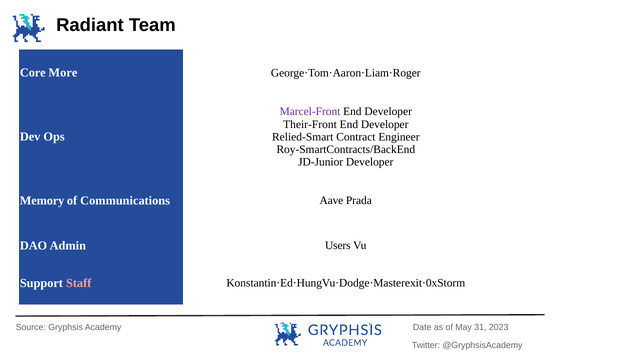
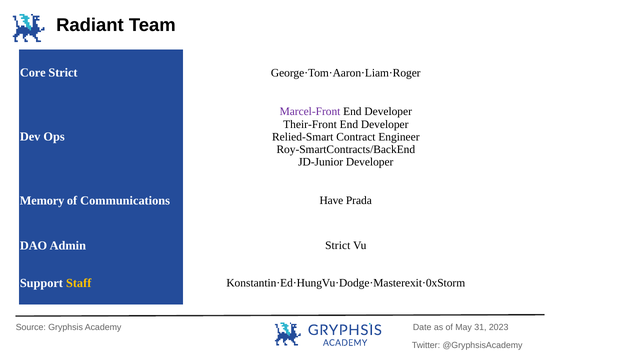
Core More: More -> Strict (63, 73)
Aave: Aave -> Have (331, 201)
Admin Users: Users -> Strict (338, 246)
Staff colour: pink -> yellow (79, 283)
